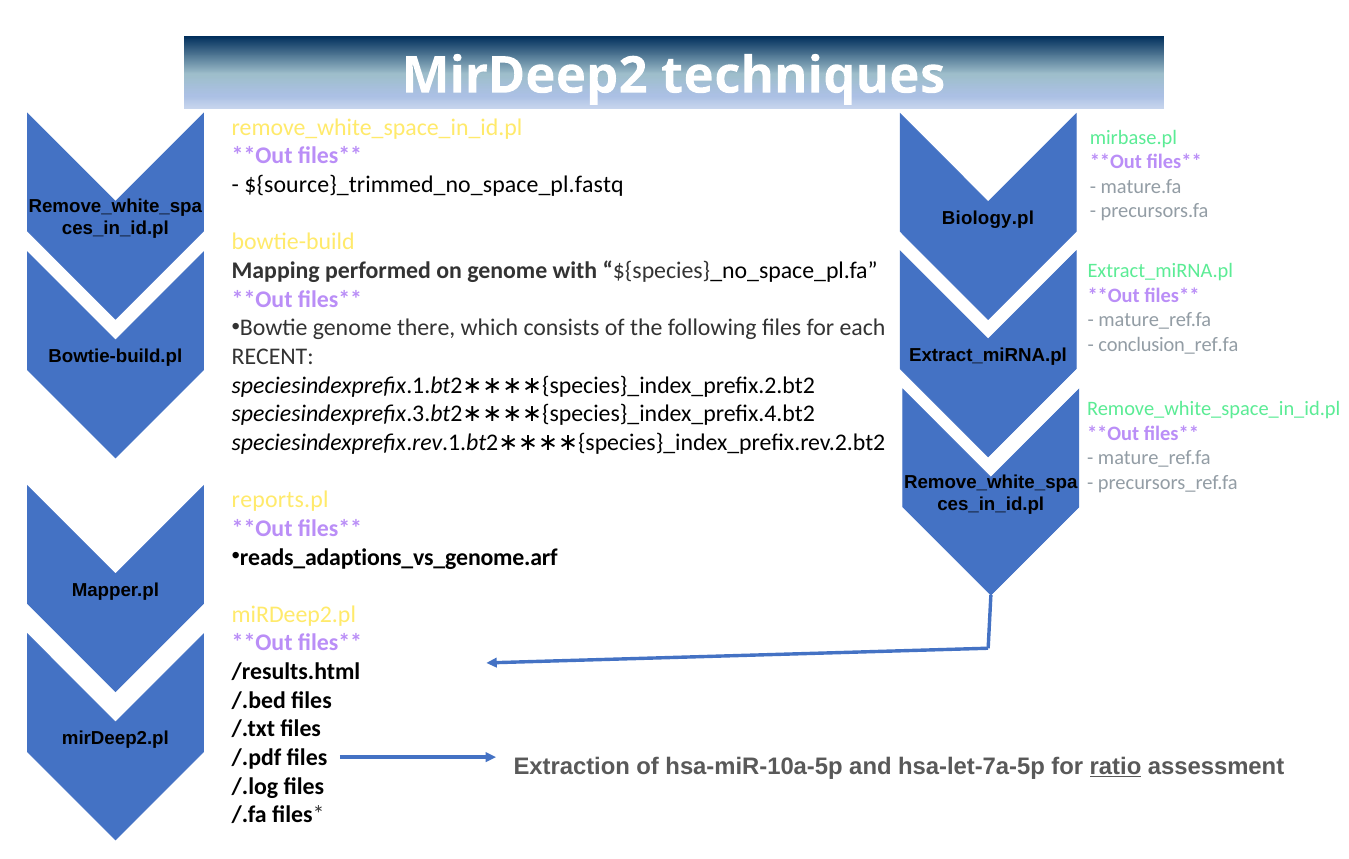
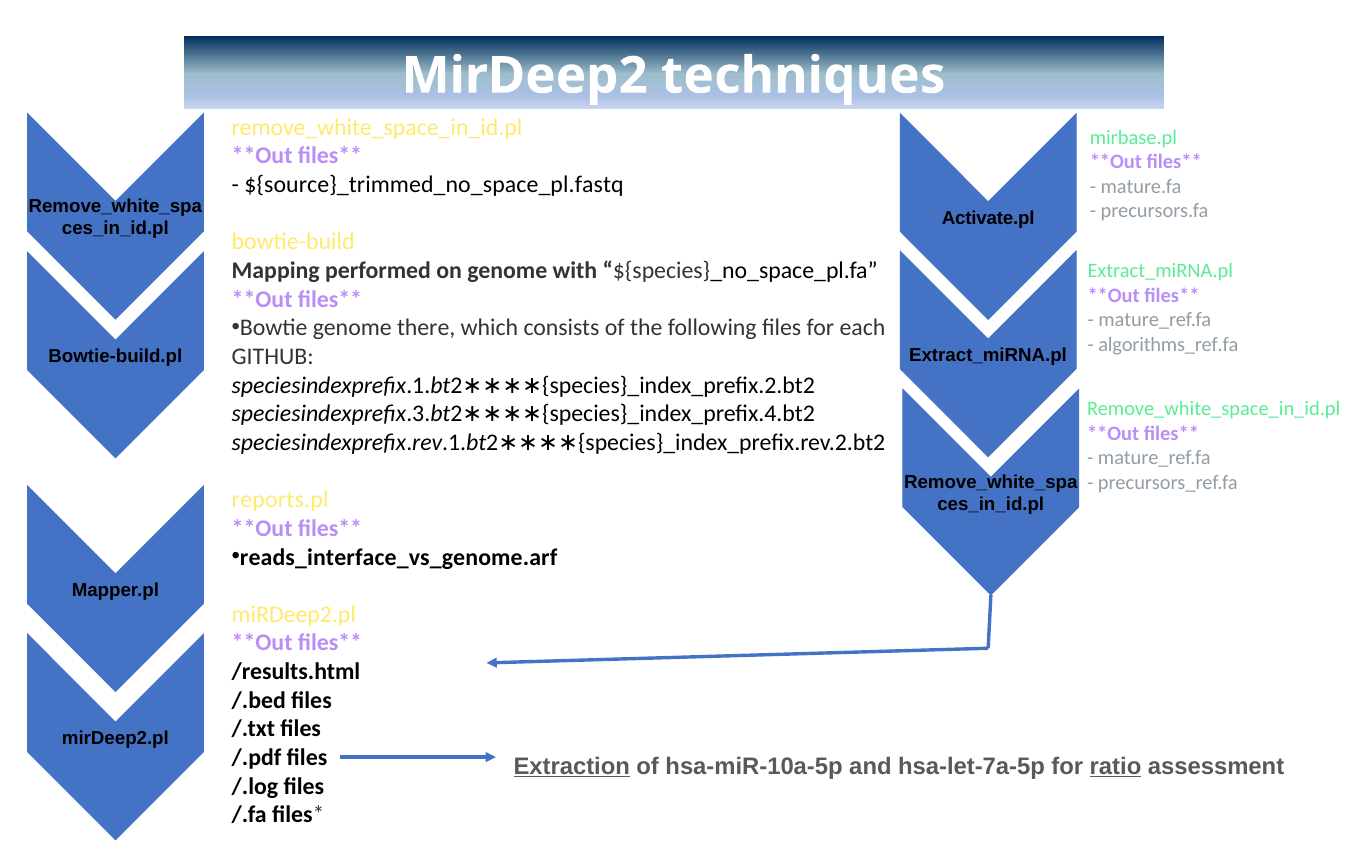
Biology.pl: Biology.pl -> Activate.pl (988, 218)
conclusion_ref.fa: conclusion_ref.fa -> algorithms_ref.fa (1168, 345)
RECENT: RECENT -> GITHUB (273, 356)
reads_adaptions_vs_genome.arf: reads_adaptions_vs_genome.arf -> reads_interface_vs_genome.arf (399, 557)
Extraction underline: none -> present (572, 766)
